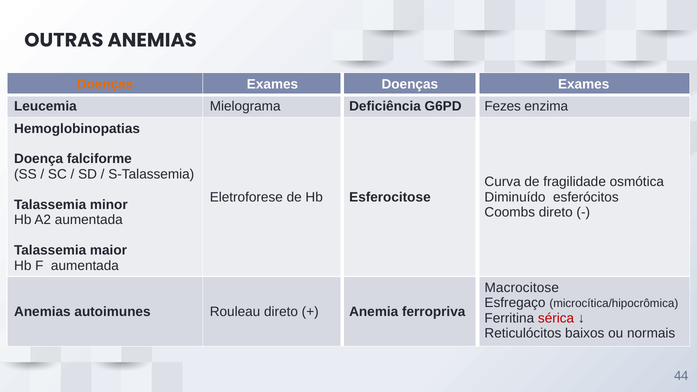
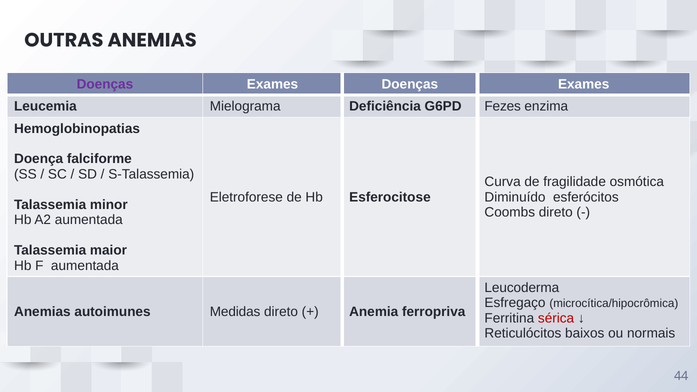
Doenças colour: orange -> purple (105, 84)
Macrocitose: Macrocitose -> Leucoderma (522, 288)
Rouleau: Rouleau -> Medidas (235, 312)
